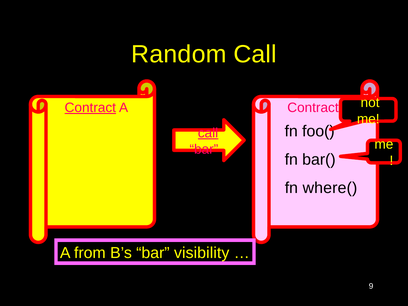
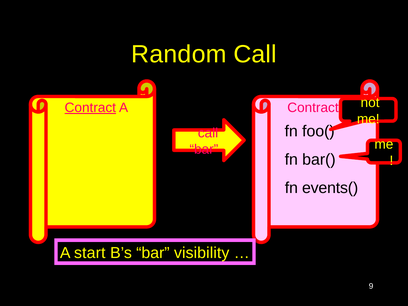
call underline: present -> none (208, 133)
where(: where( -> events( (330, 188)
from: from -> start (90, 253)
